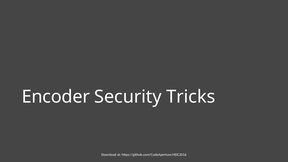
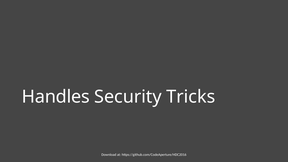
Encoder: Encoder -> Handles (56, 97)
